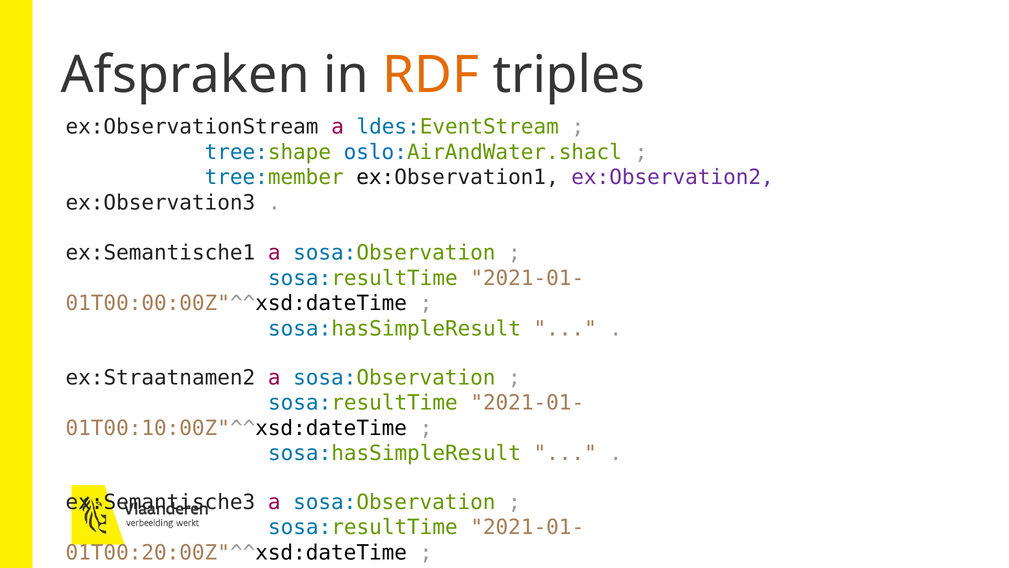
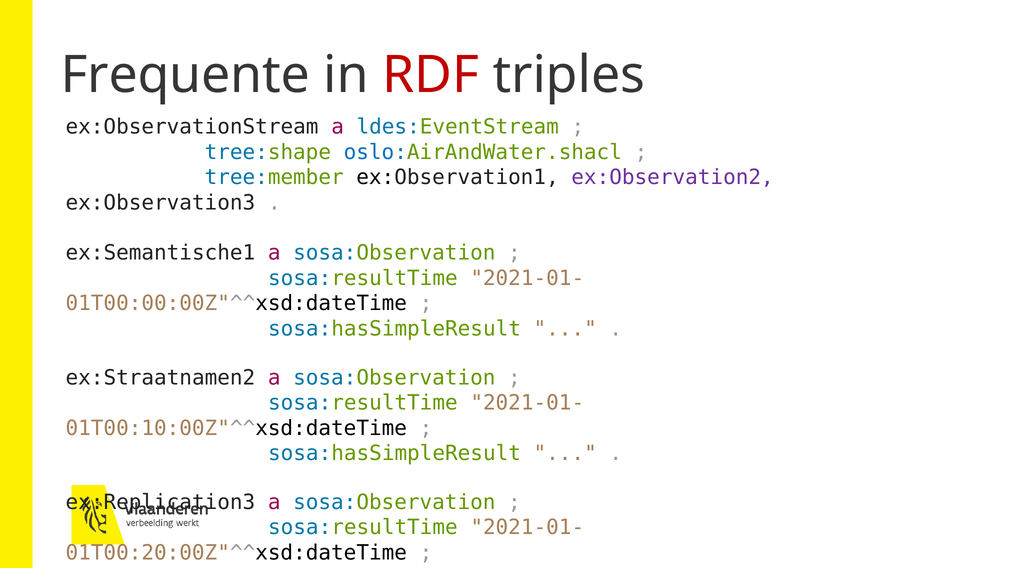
Afspraken: Afspraken -> Frequente (185, 75)
RDF colour: orange -> red (431, 75)
ex:Semantische3: ex:Semantische3 -> ex:Replication3 (160, 502)
